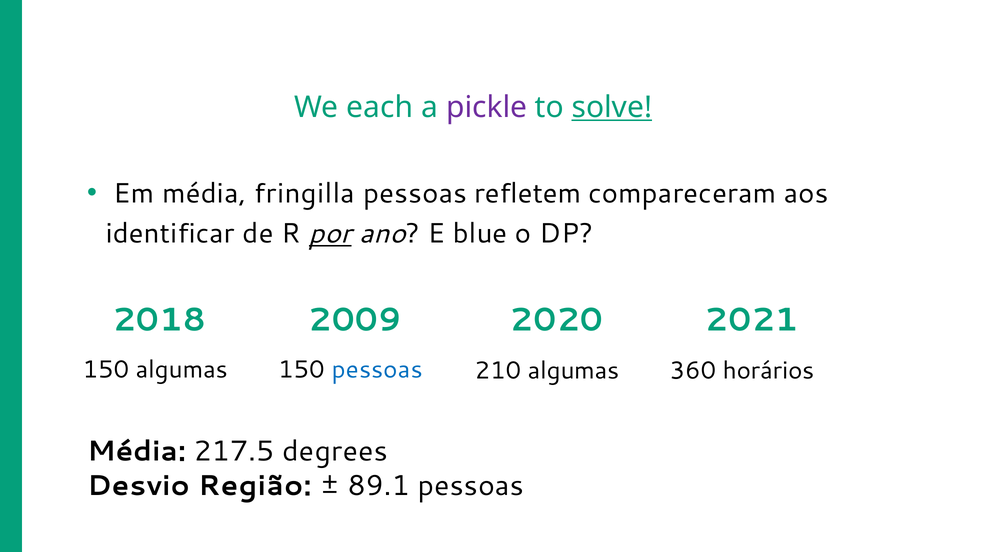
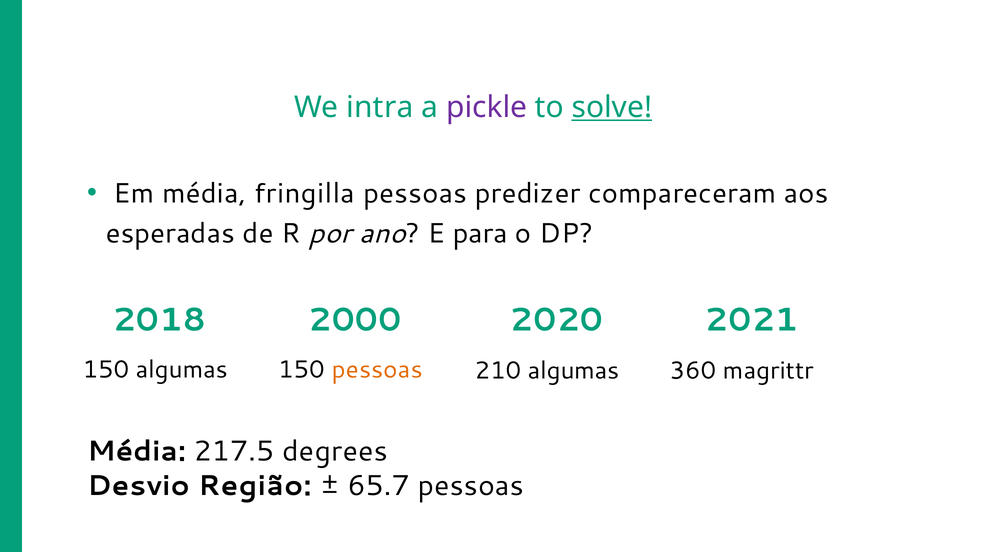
each: each -> intra (380, 107)
refletem: refletem -> predizer (528, 193)
identificar: identificar -> esperadas (170, 234)
por underline: present -> none (330, 234)
blue: blue -> para (480, 234)
2009: 2009 -> 2000 (355, 320)
pessoas colour: blue -> orange (377, 369)
horários: horários -> magrittr (768, 370)
89.1: 89.1 -> 65.7 (379, 486)
